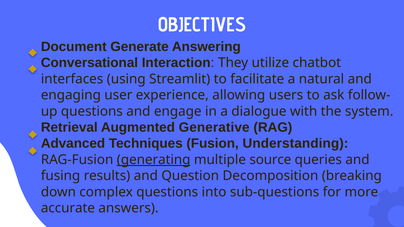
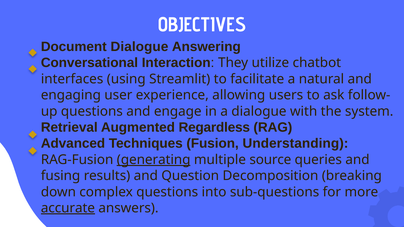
Document Generate: Generate -> Dialogue (139, 47)
Generative: Generative -> Regardless (214, 128)
accurate underline: none -> present (68, 208)
